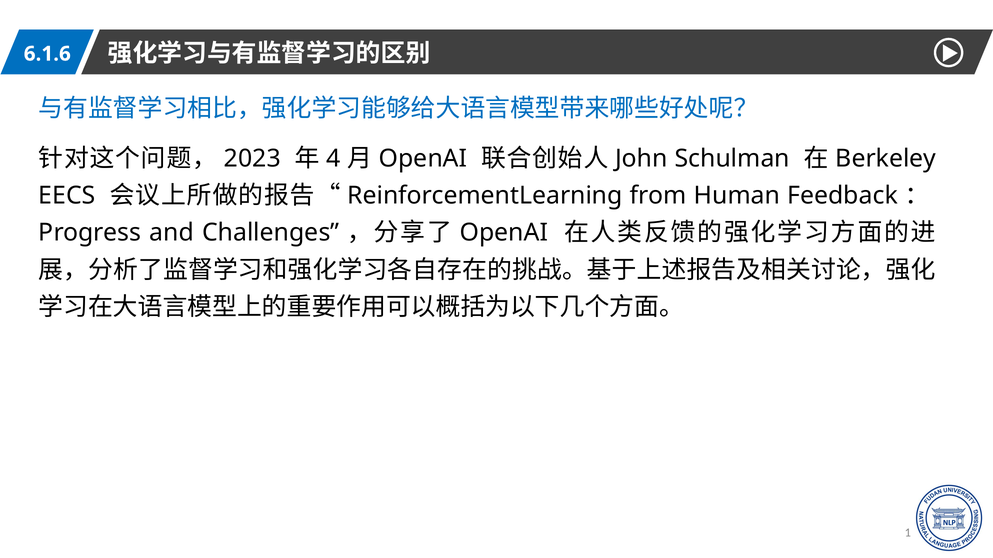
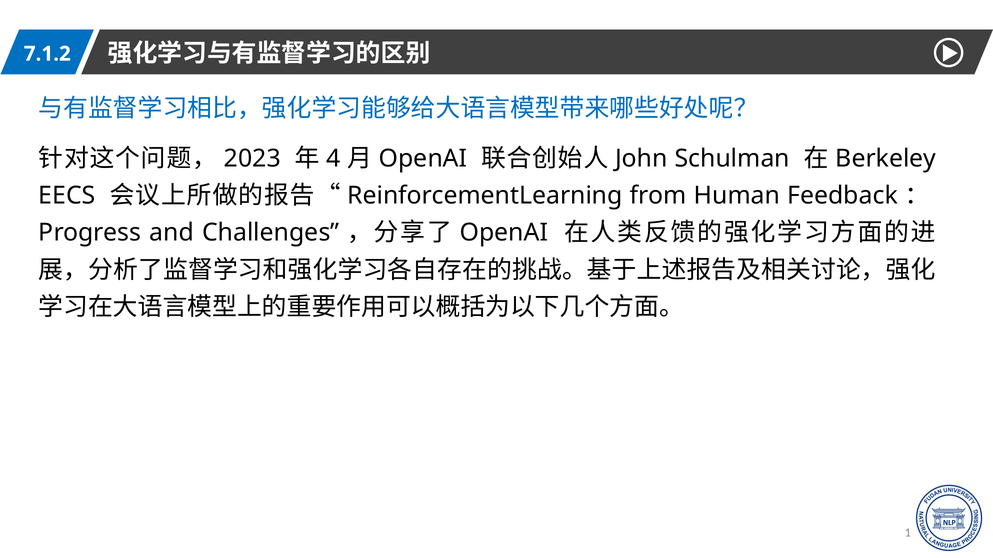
6.1.6: 6.1.6 -> 7.1.2 (47, 54)
